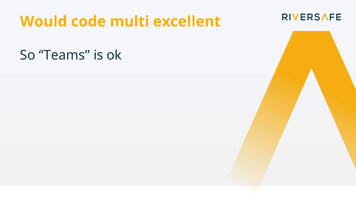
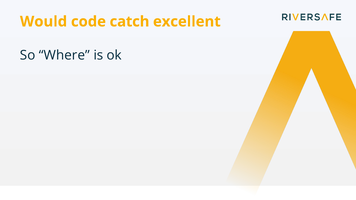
multi: multi -> catch (130, 22)
Teams: Teams -> Where (64, 55)
